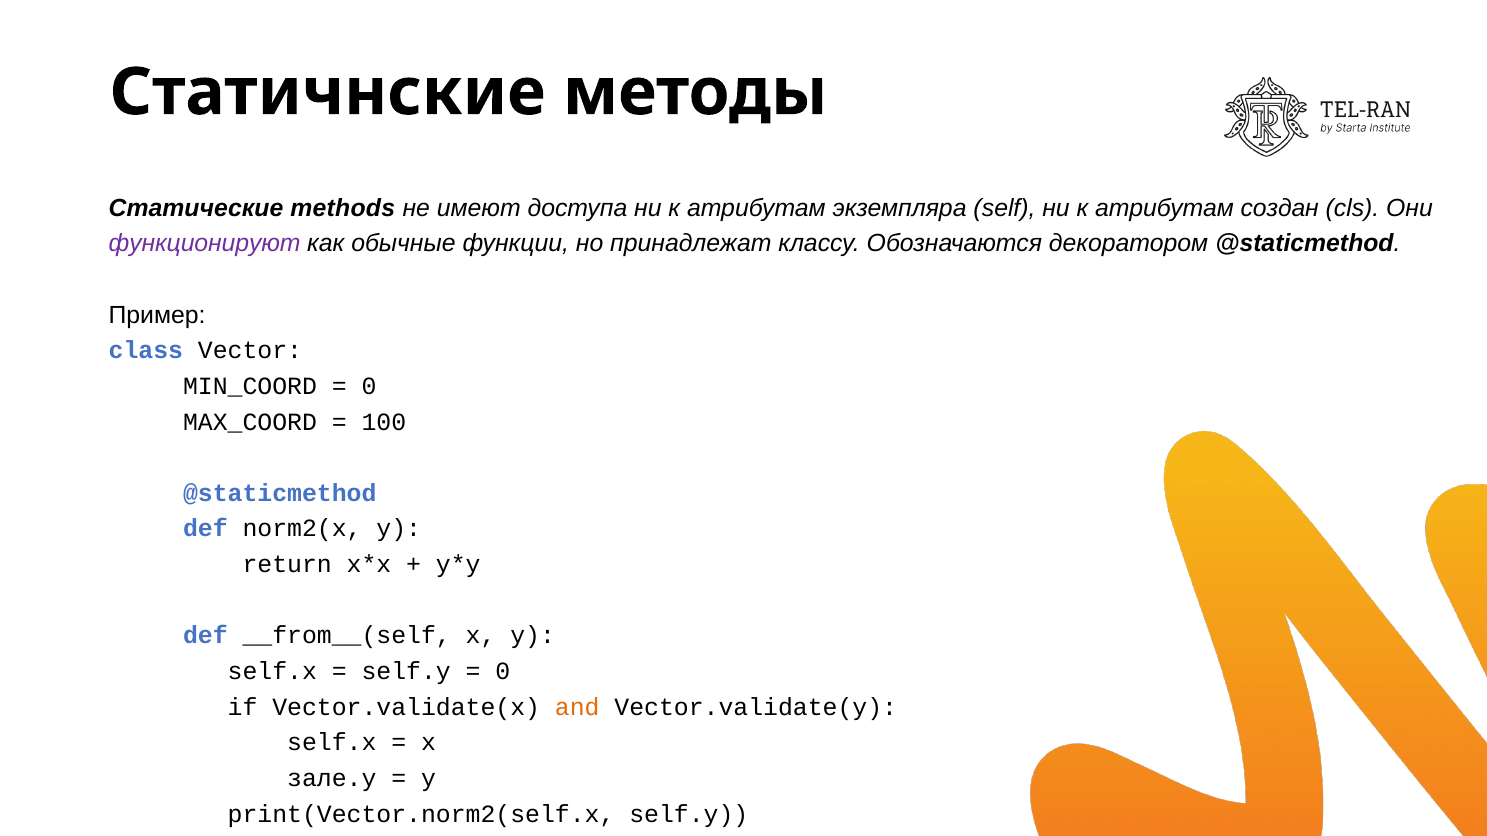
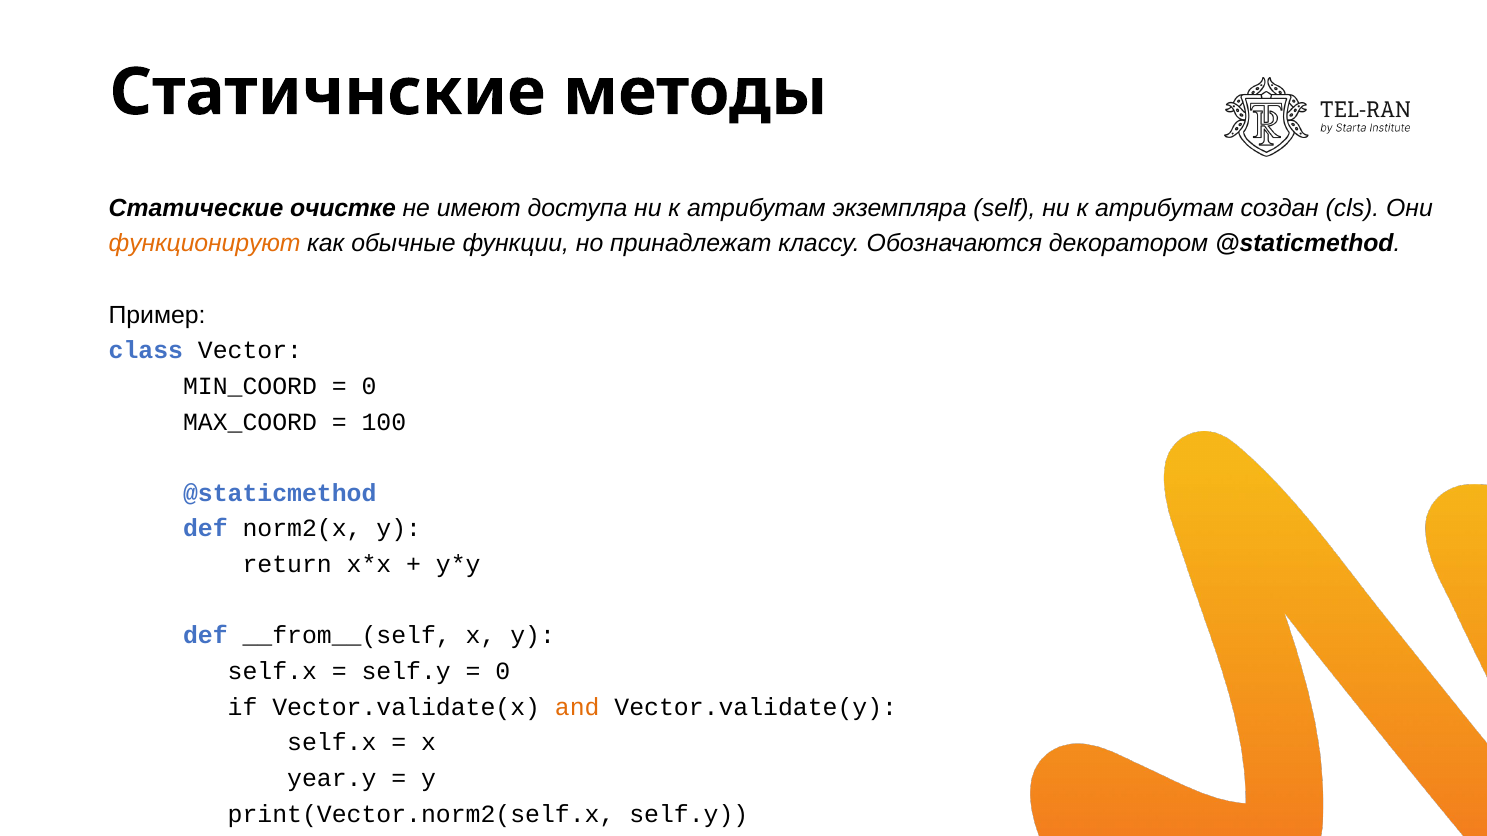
methods: methods -> очистке (343, 208)
функционируют colour: purple -> orange (205, 244)
зале.y: зале.y -> year.y (332, 779)
